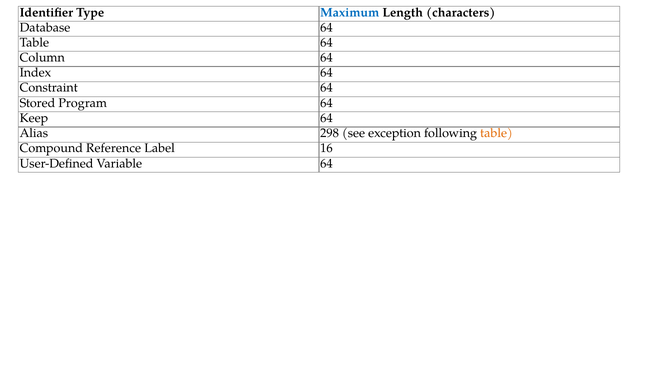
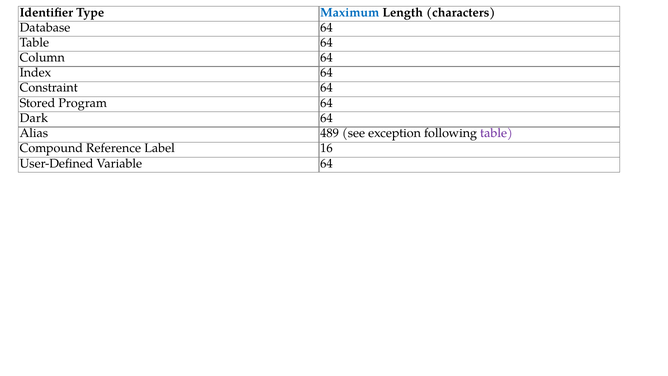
Keep: Keep -> Dark (34, 118)
298: 298 -> 489 (330, 133)
table colour: orange -> purple (496, 133)
